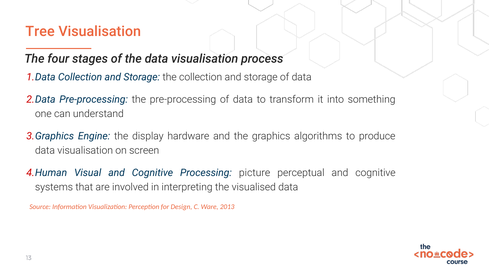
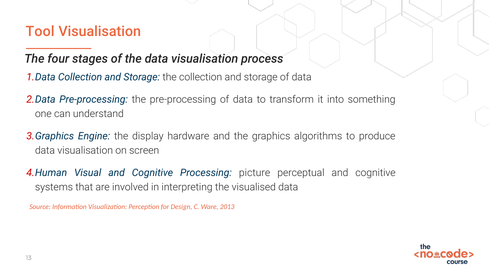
Tree: Tree -> Tool (40, 32)
